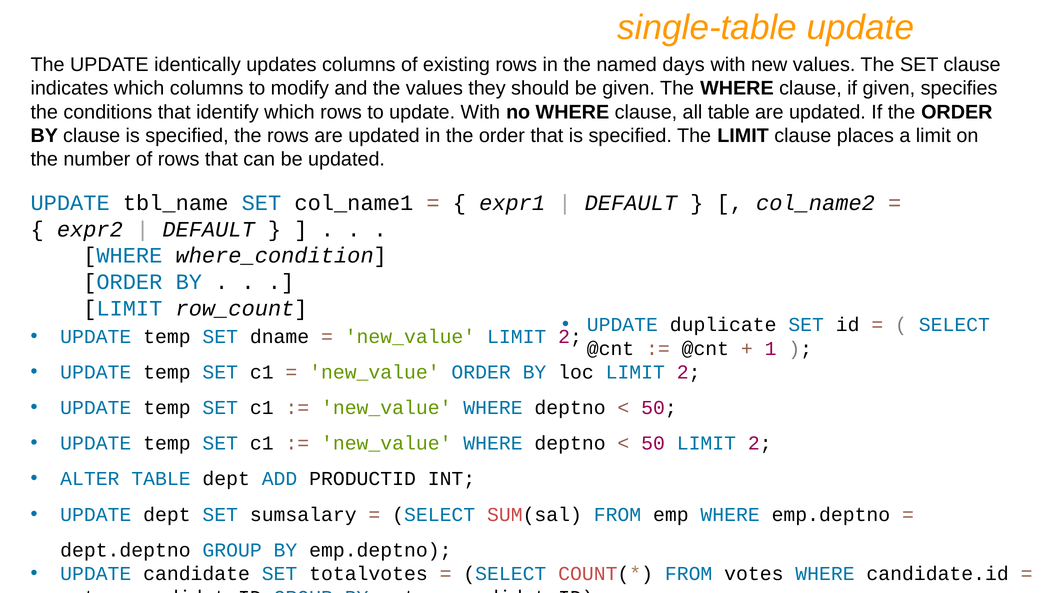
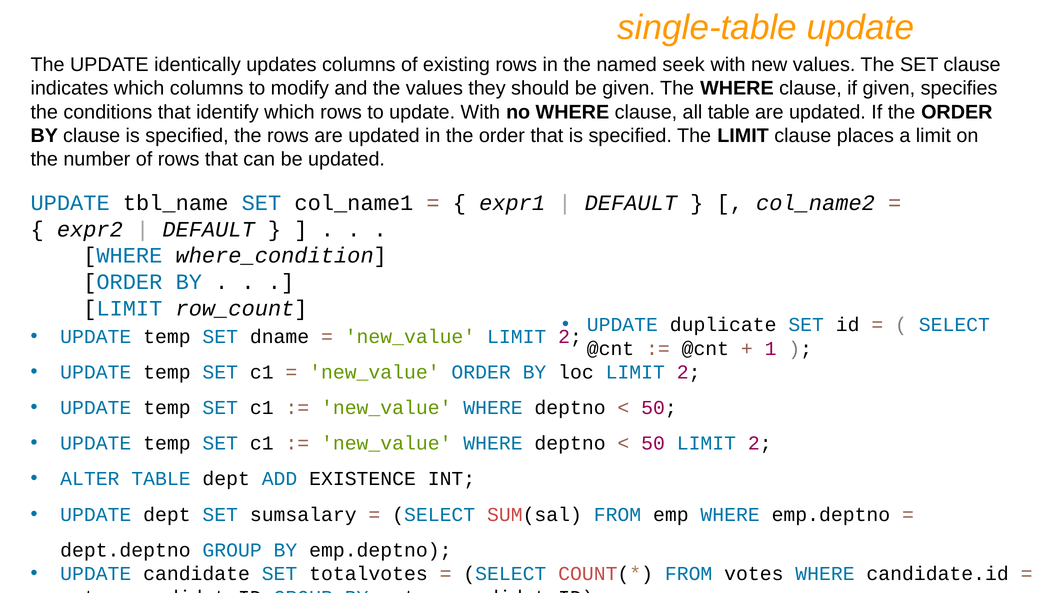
days: days -> seek (684, 65)
PRODUCTID: PRODUCTID -> EXISTENCE (363, 479)
